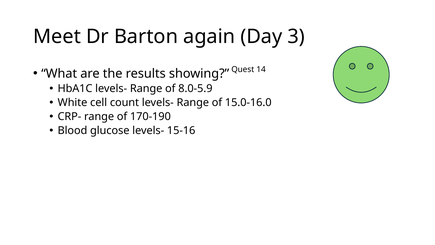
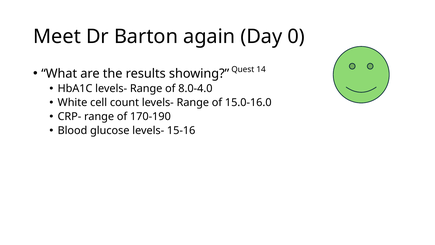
3: 3 -> 0 (296, 37)
8.0-5.9: 8.0-5.9 -> 8.0-4.0 (195, 89)
